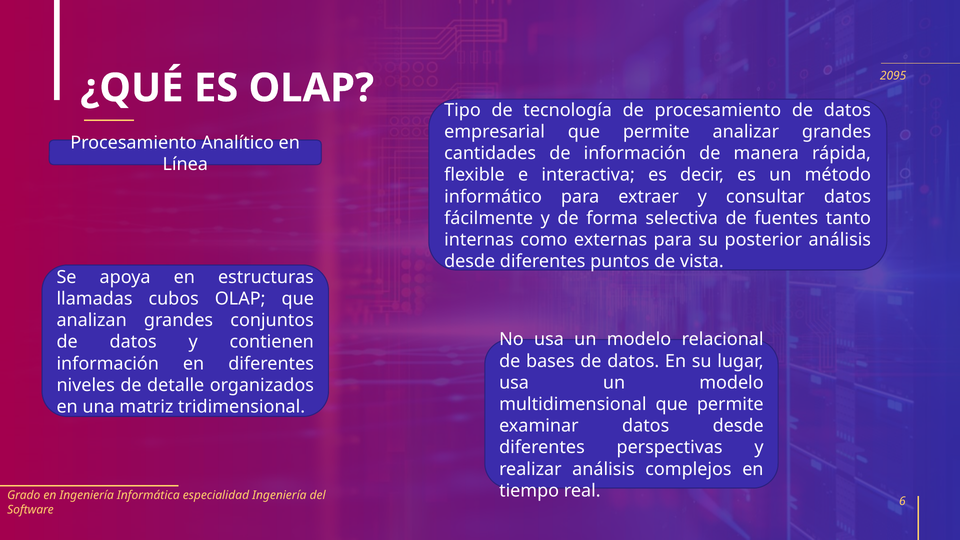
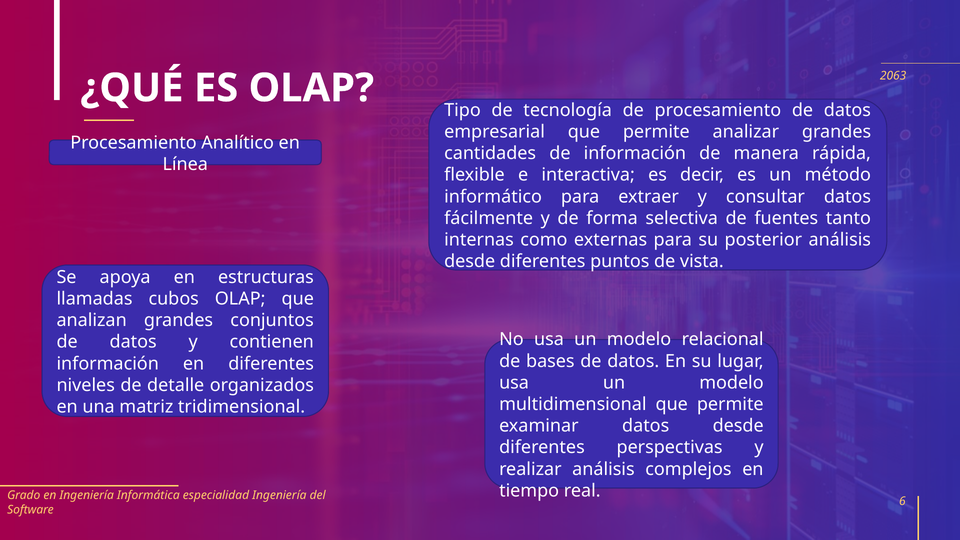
2095: 2095 -> 2063 (893, 76)
